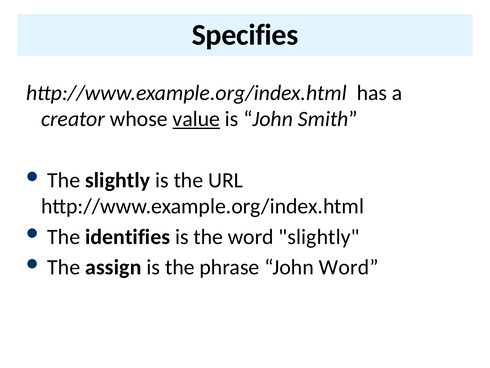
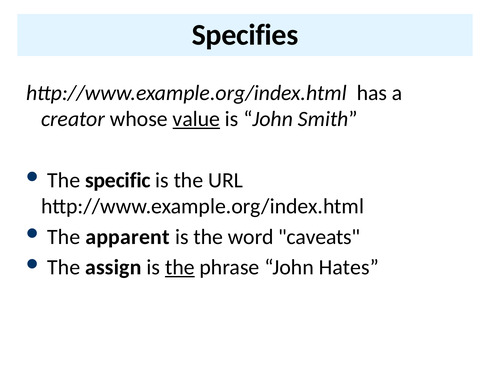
The slightly: slightly -> specific (118, 180)
identifies: identifies -> apparent (128, 237)
word slightly: slightly -> caveats (319, 237)
the underline: none -> present (180, 267)
John Word: Word -> Hates (349, 267)
